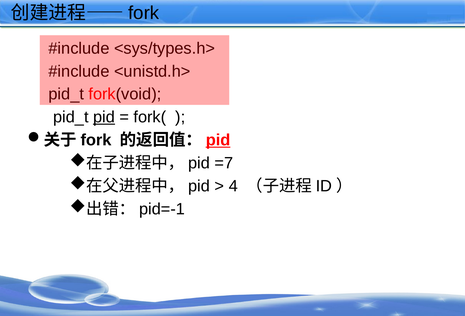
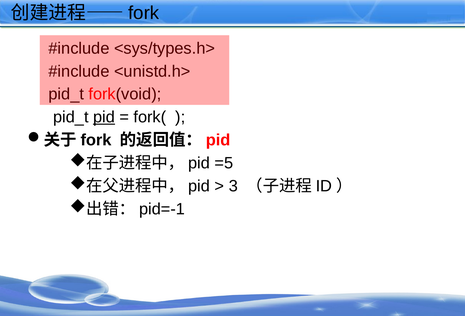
pid underline: present -> none (218, 140)
=7: =7 -> =5 (224, 163)
4: 4 -> 3 (233, 186)
